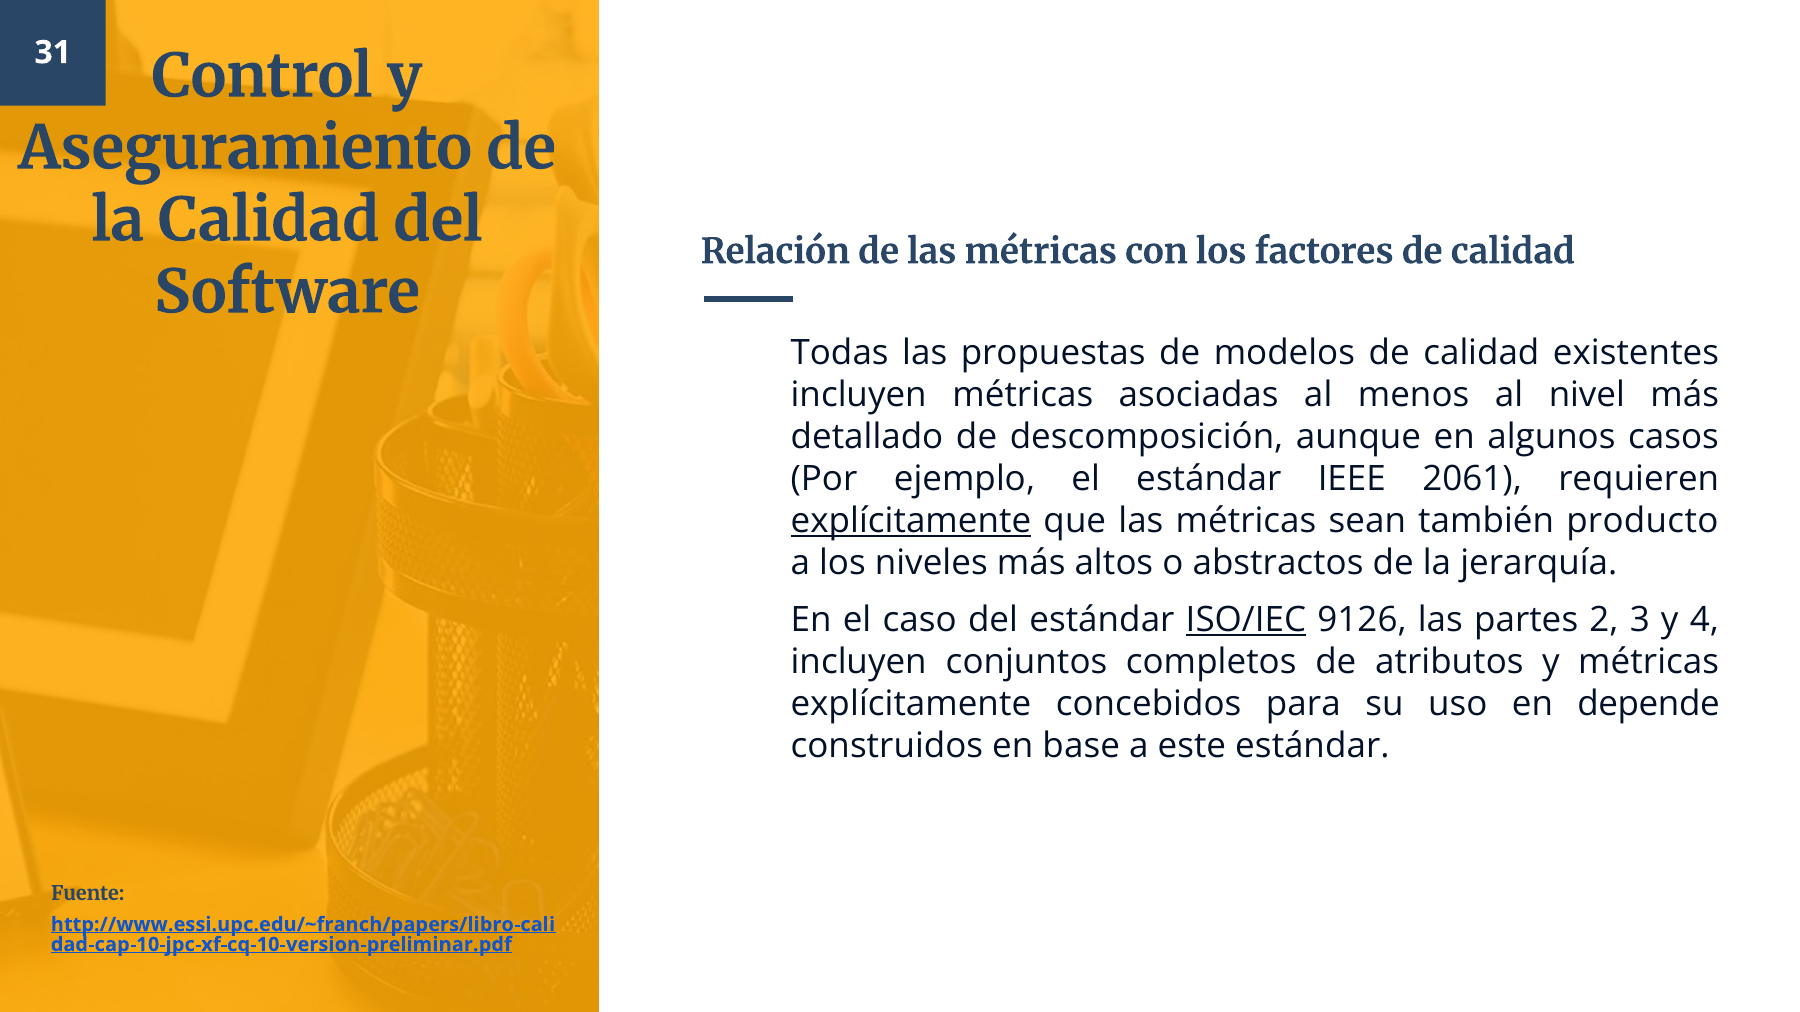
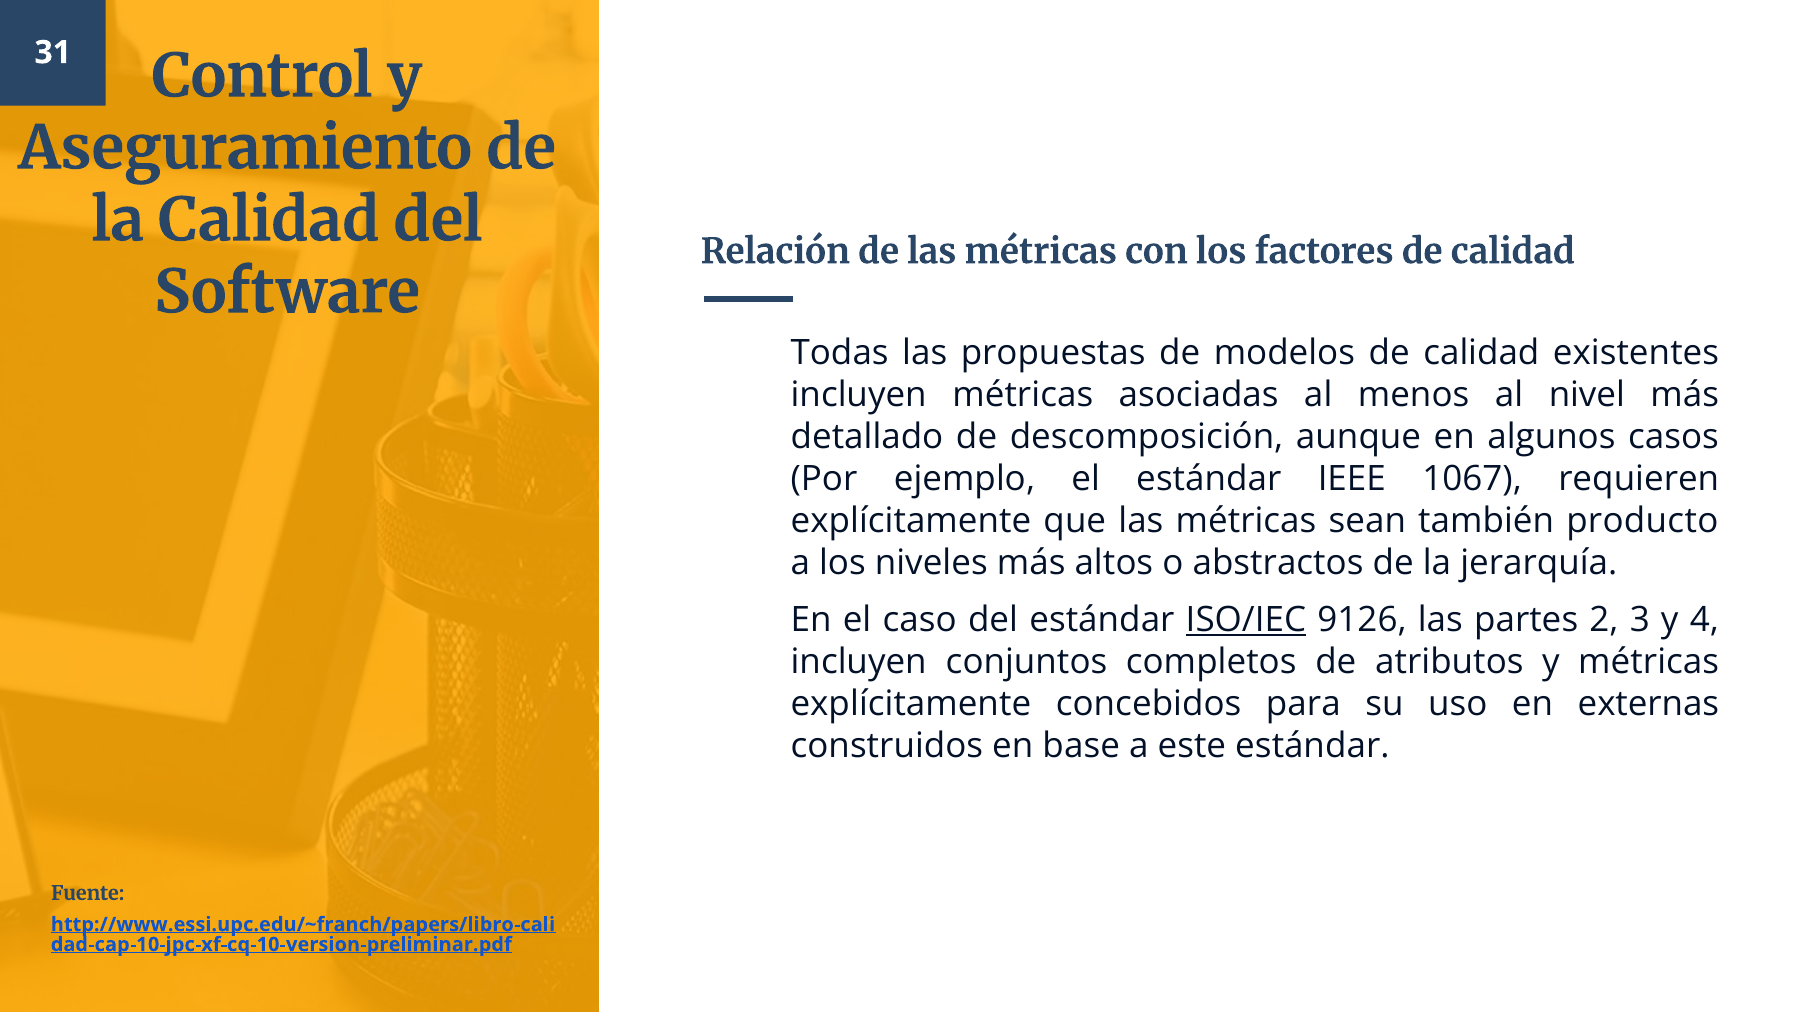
2061: 2061 -> 1067 (1472, 480)
explícitamente underline: present -> none (911, 522)
depende: depende -> externas (1648, 705)
